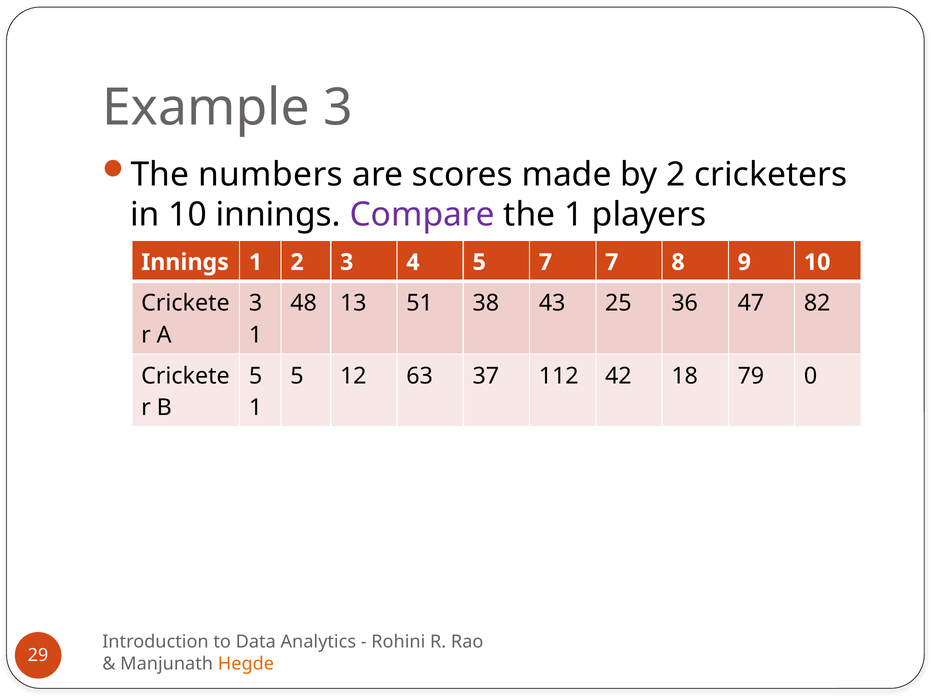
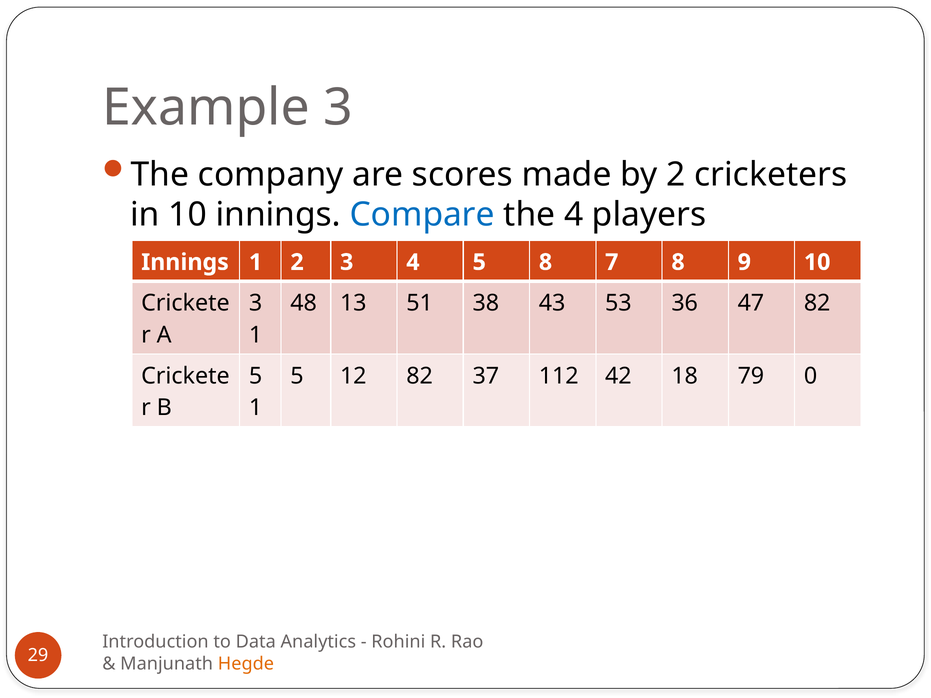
numbers: numbers -> company (271, 175)
Compare colour: purple -> blue (422, 215)
the 1: 1 -> 4 (574, 215)
5 7: 7 -> 8 (546, 262)
25: 25 -> 53 (618, 303)
12 63: 63 -> 82 (420, 376)
